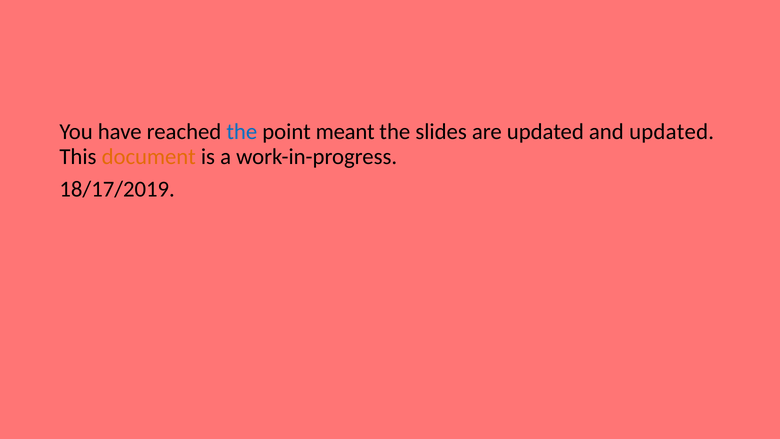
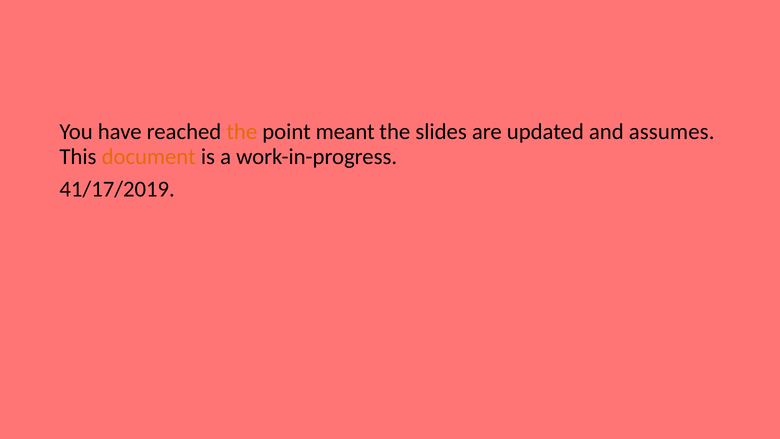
the colour: blue -> orange (242, 132)
and updated: updated -> assumes (672, 132)
18/17/2019: 18/17/2019 -> 41/17/2019 (117, 189)
